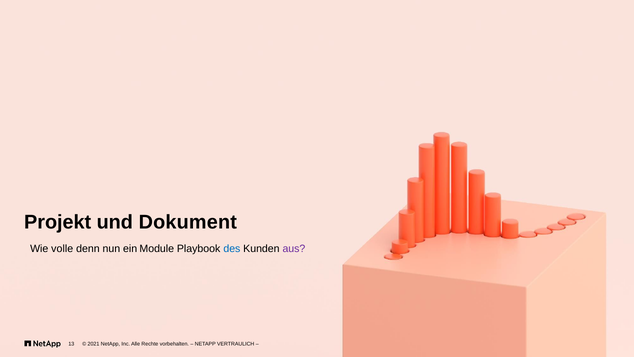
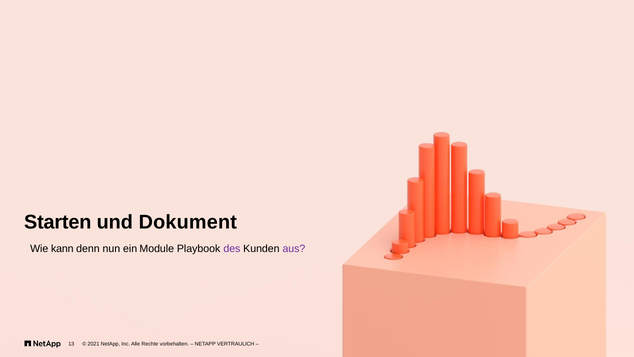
Projekt: Projekt -> Starten (58, 222)
volle: volle -> kann (62, 249)
des colour: blue -> purple (232, 249)
